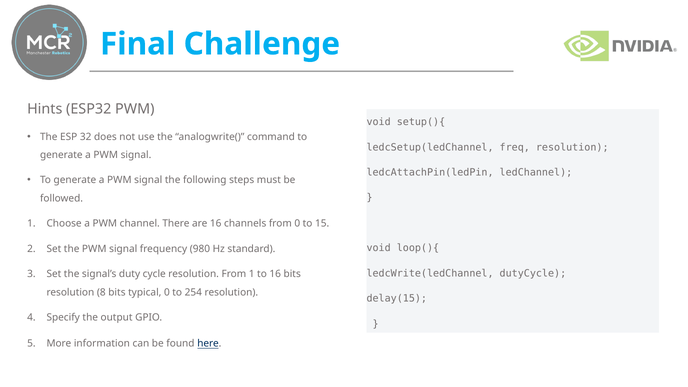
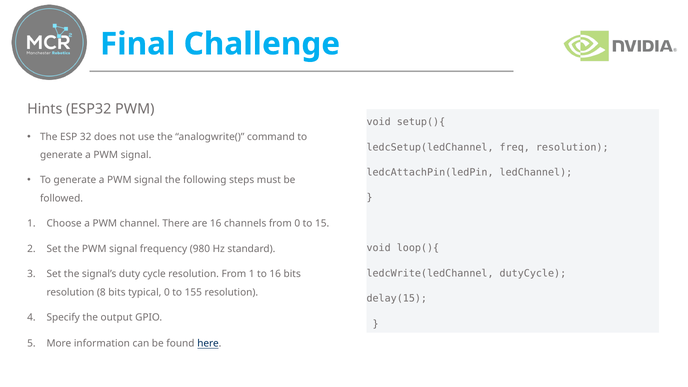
254: 254 -> 155 (193, 292)
